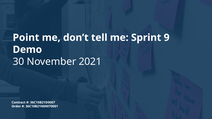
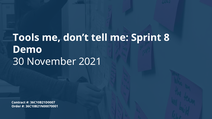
Point: Point -> Tools (26, 38)
9: 9 -> 8 (167, 38)
